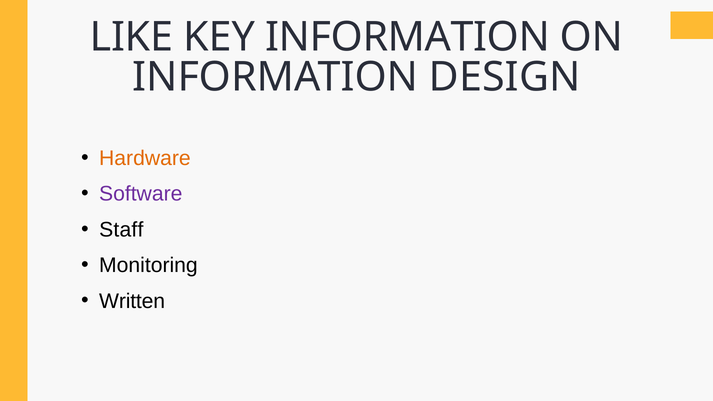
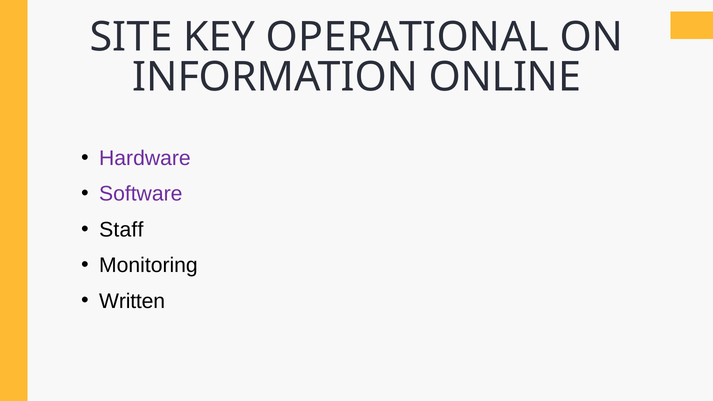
LIKE: LIKE -> SITE (131, 37)
KEY INFORMATION: INFORMATION -> OPERATIONAL (407, 37)
DESIGN: DESIGN -> ONLINE (505, 77)
Hardware colour: orange -> purple (145, 158)
